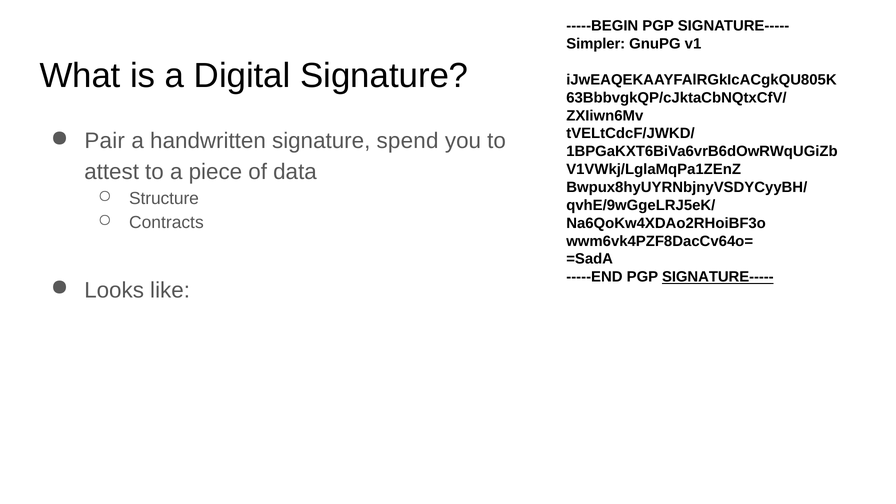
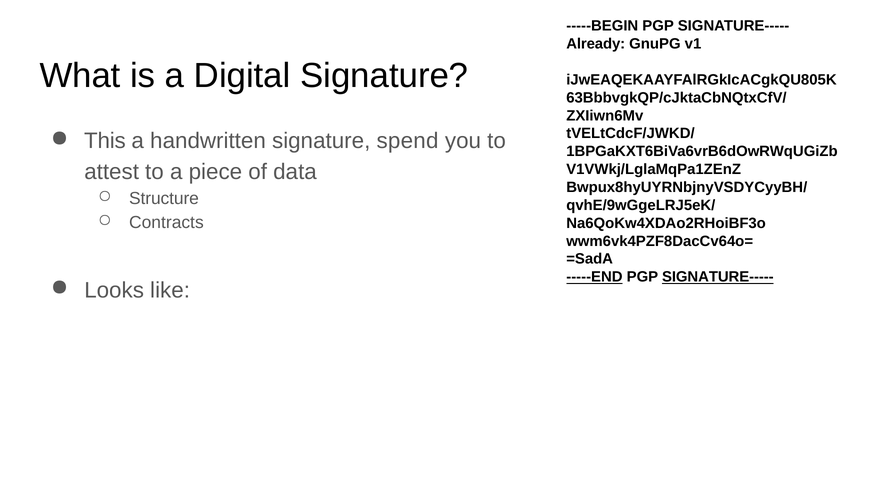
Simpler: Simpler -> Already (596, 44)
Pair: Pair -> This (105, 141)
-----END underline: none -> present (594, 277)
